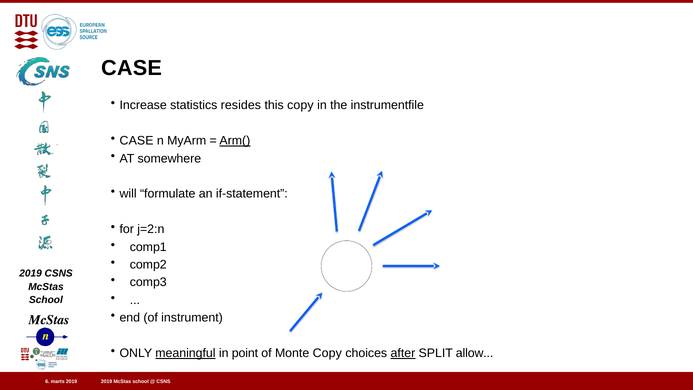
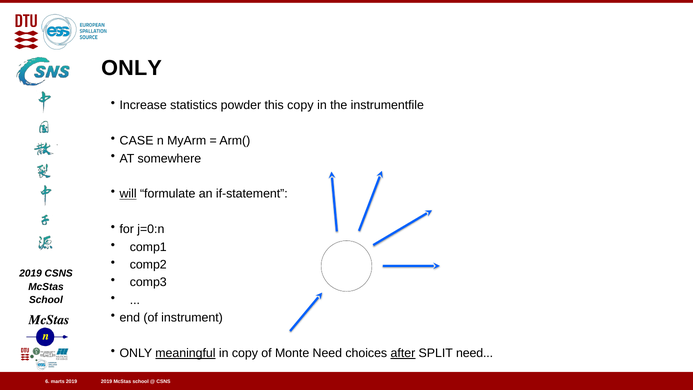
CASE: CASE -> ONLY (132, 68)
resides: resides -> powder (241, 105)
Arm( underline: present -> none (235, 141)
will underline: none -> present (128, 194)
j=2:n: j=2:n -> j=0:n (151, 229)
in point: point -> copy (245, 353)
Monte Copy: Copy -> Need (327, 353)
SPLIT allow: allow -> need (475, 353)
